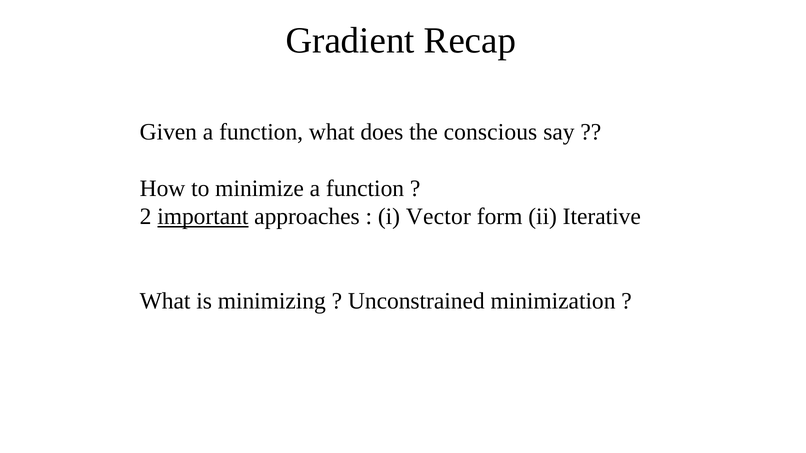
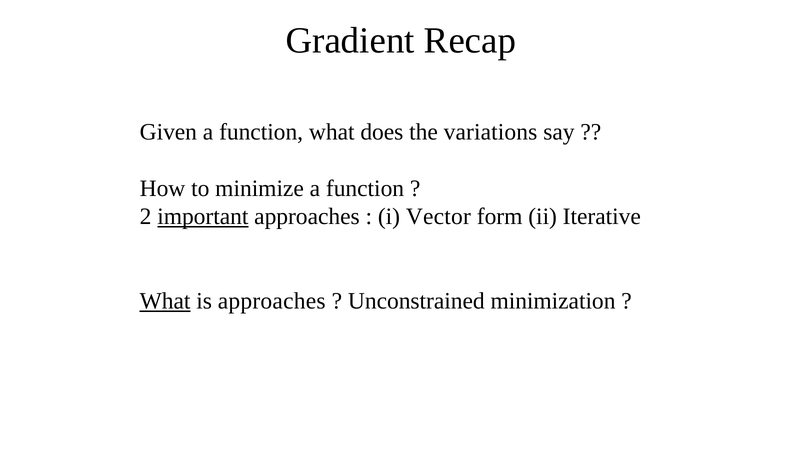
conscious: conscious -> variations (490, 132)
What underline: none -> present (165, 301)
is minimizing: minimizing -> approaches (272, 301)
